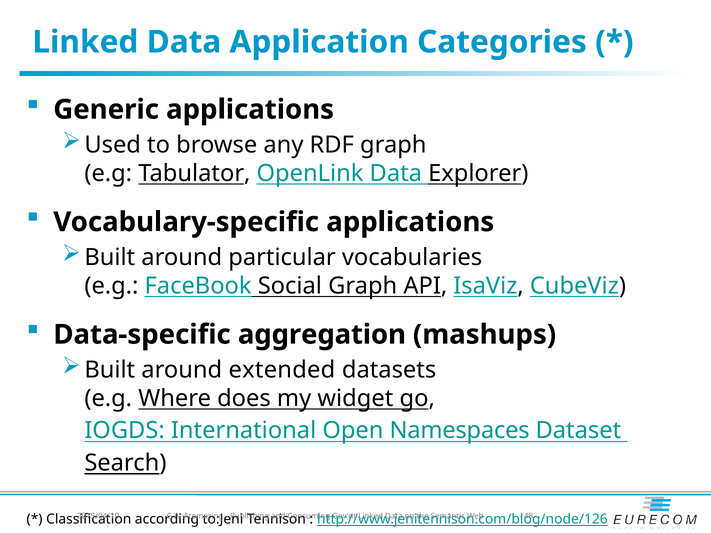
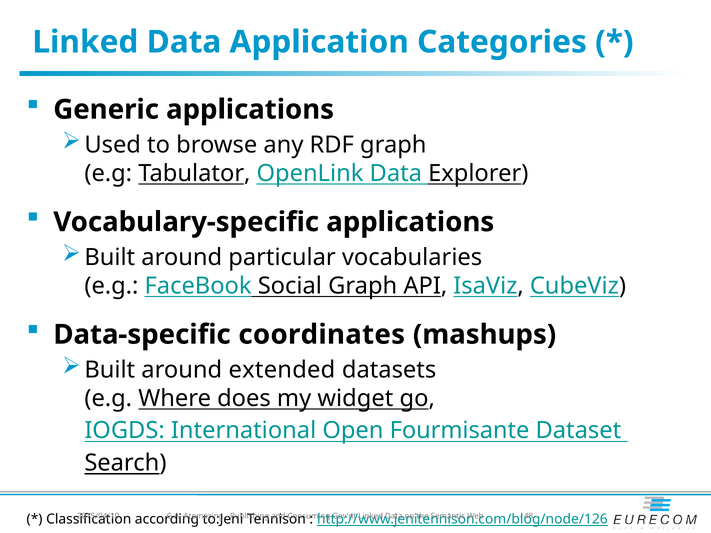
aggregation: aggregation -> coordinates (322, 335)
Namespaces: Namespaces -> Fourmisante (460, 431)
